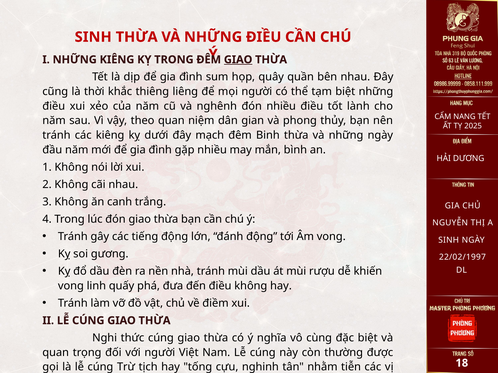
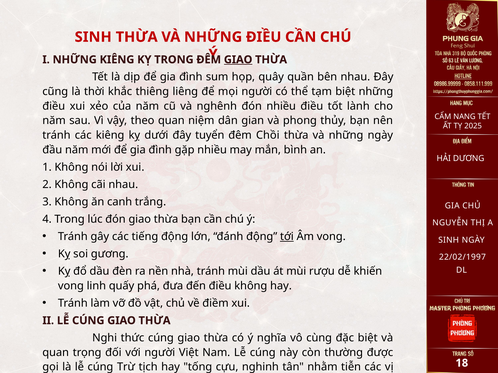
mạch: mạch -> tuyển (210, 135)
Binh: Binh -> Chồi (268, 135)
tới underline: none -> present (287, 237)
